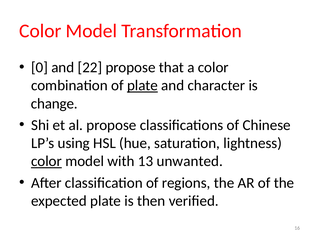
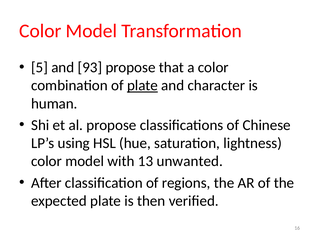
0: 0 -> 5 (40, 68)
22: 22 -> 93 (90, 68)
change: change -> human (54, 104)
color underline: present -> none (46, 161)
